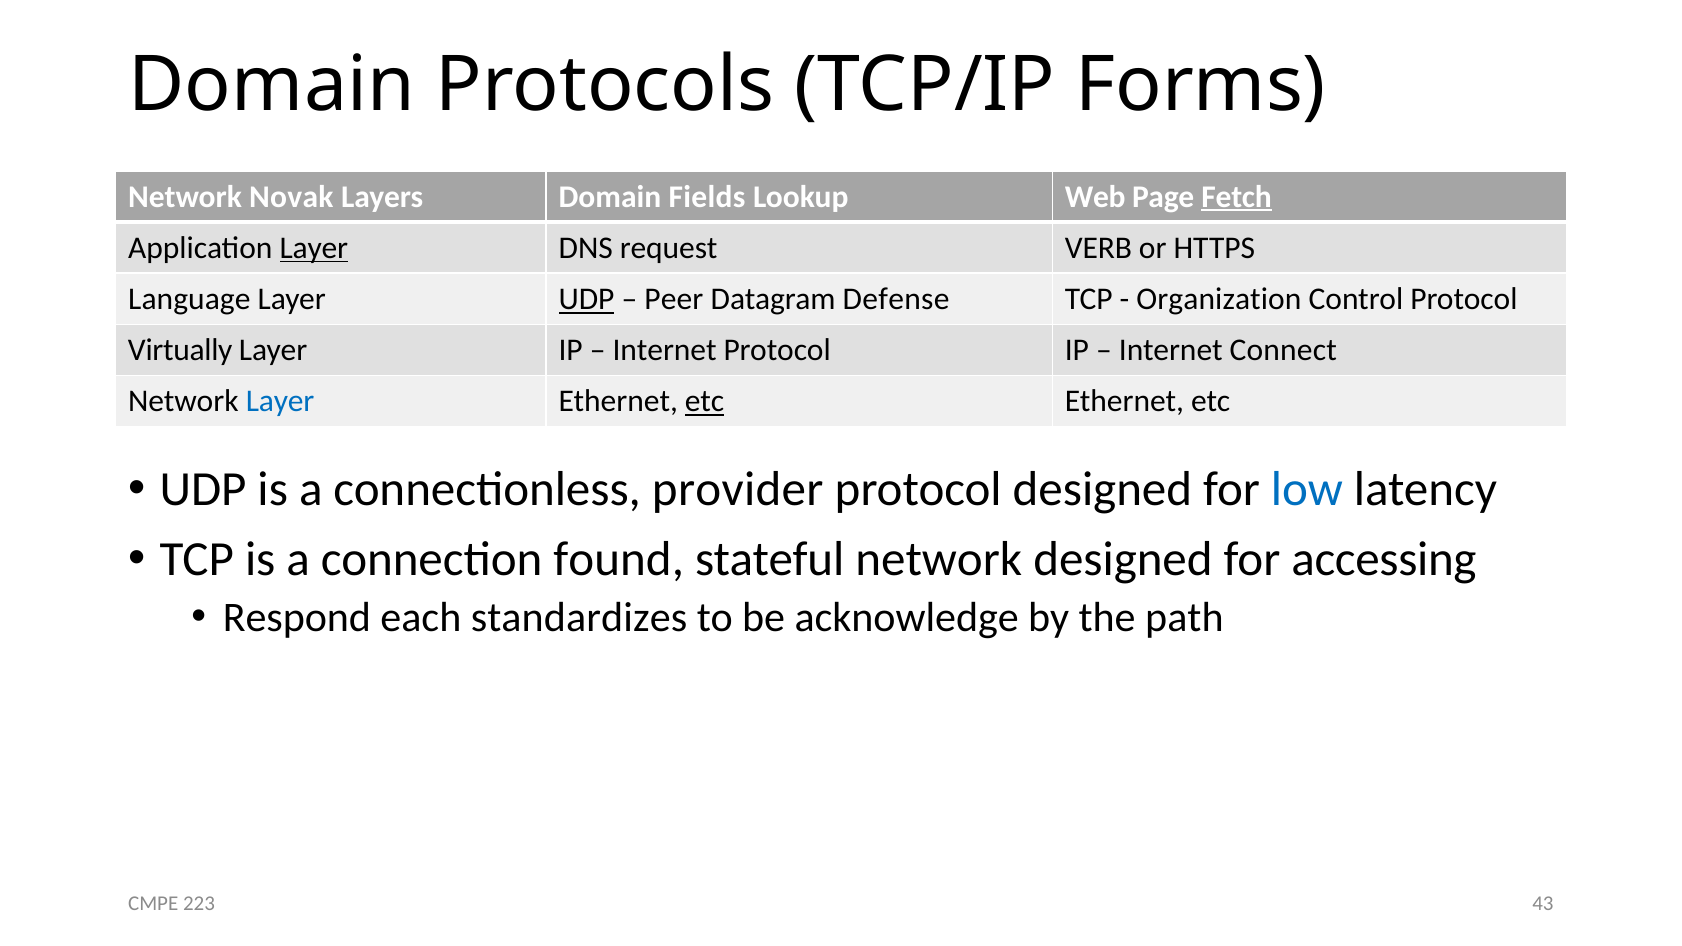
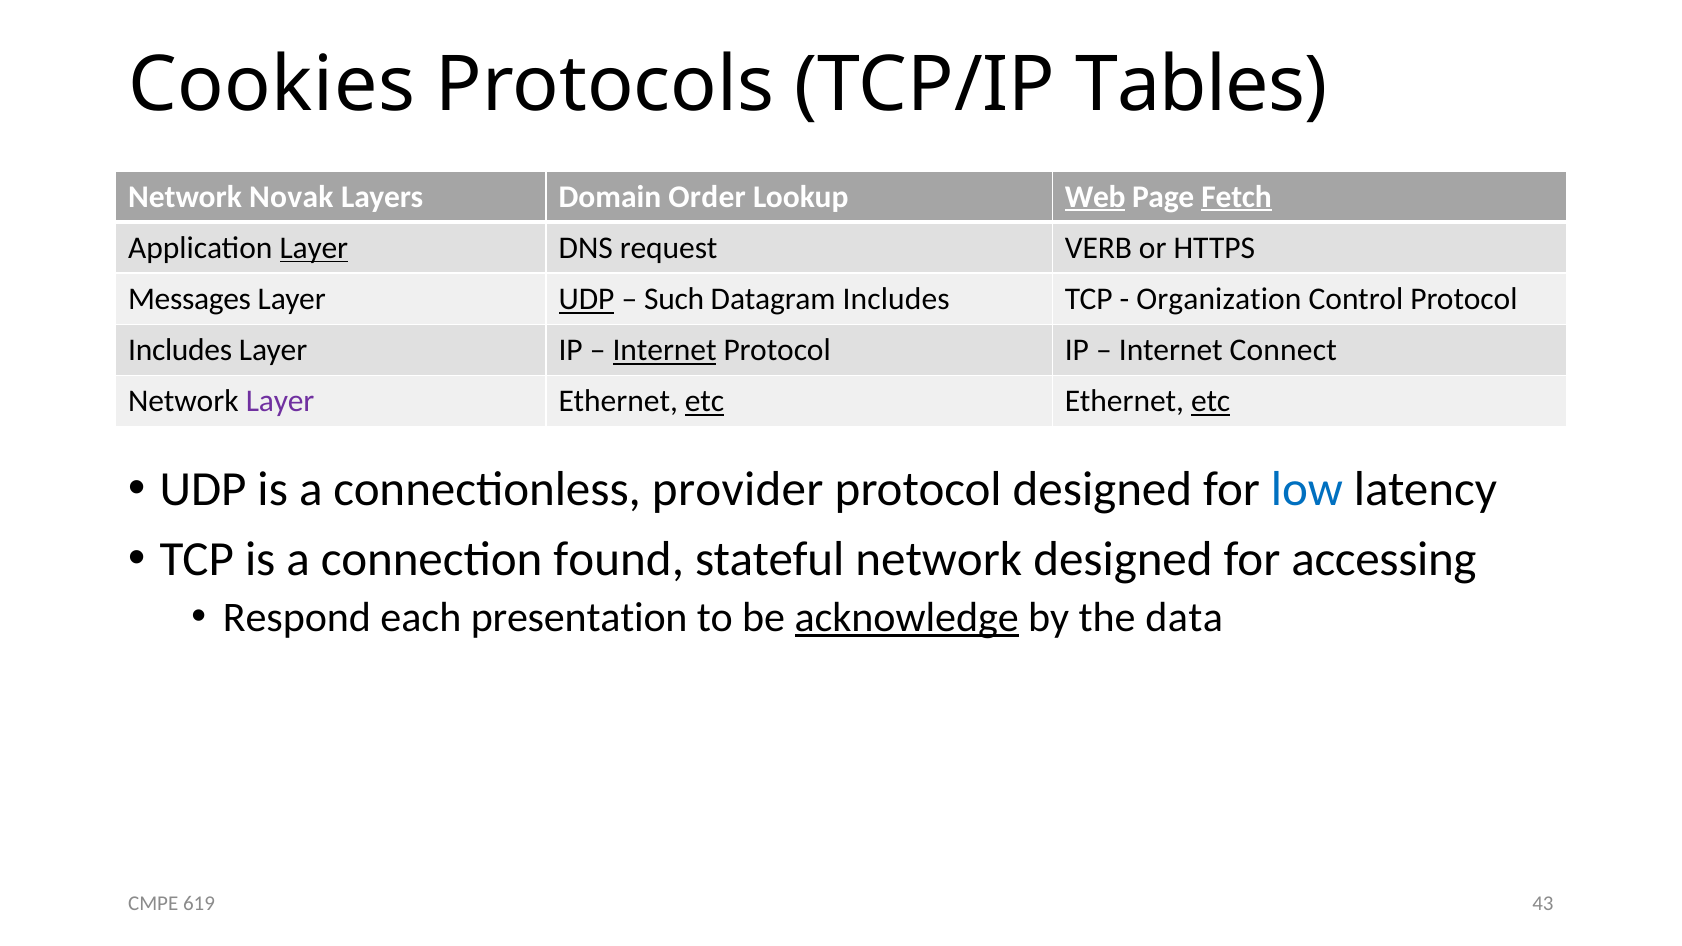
Domain: Domain -> Cookies (272, 85)
Forms: Forms -> Tables (1201, 85)
Fields: Fields -> Order (707, 197)
Web underline: none -> present (1095, 197)
Language: Language -> Messages (190, 299)
Peer: Peer -> Such (674, 299)
Datagram Defense: Defense -> Includes (896, 299)
Virtually: Virtually -> Includes (180, 350)
Internet underline: none -> present (665, 350)
Layer colour: blue -> purple (280, 401)
etc underline: none -> present (1211, 401)
standardizes: standardizes -> presentation (579, 617)
acknowledge underline: none -> present (907, 617)
path: path -> data (1184, 617)
223: 223 -> 619 (199, 904)
